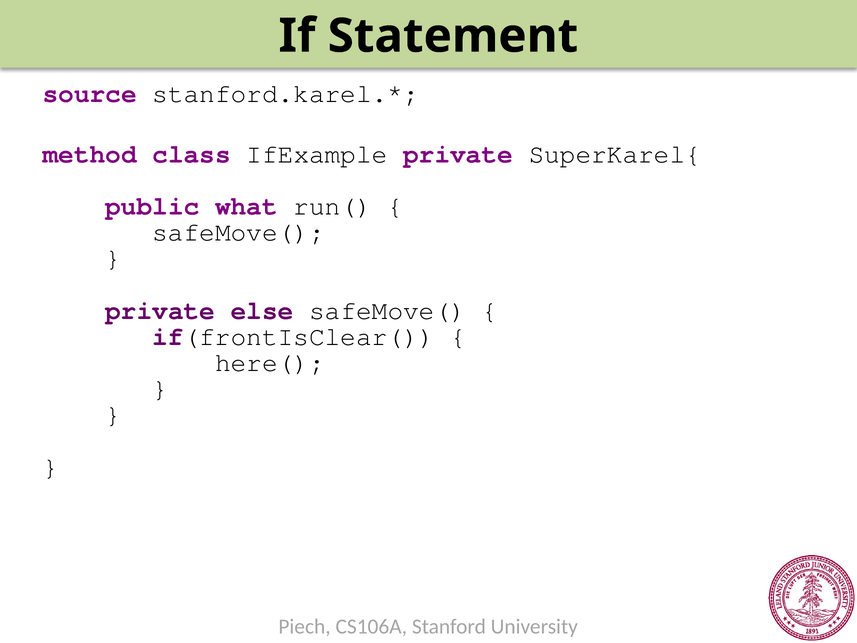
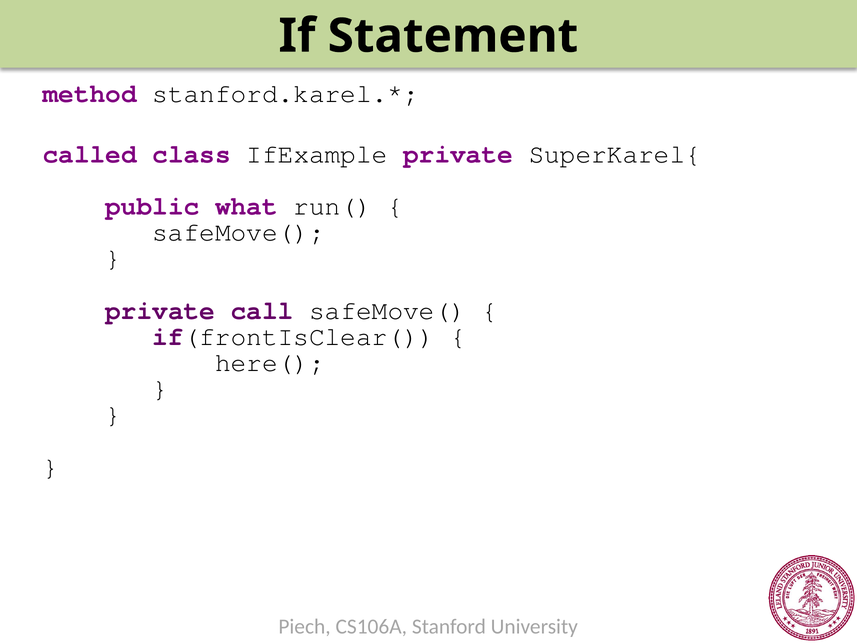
source: source -> method (90, 93)
method: method -> called (90, 154)
else: else -> call (262, 310)
